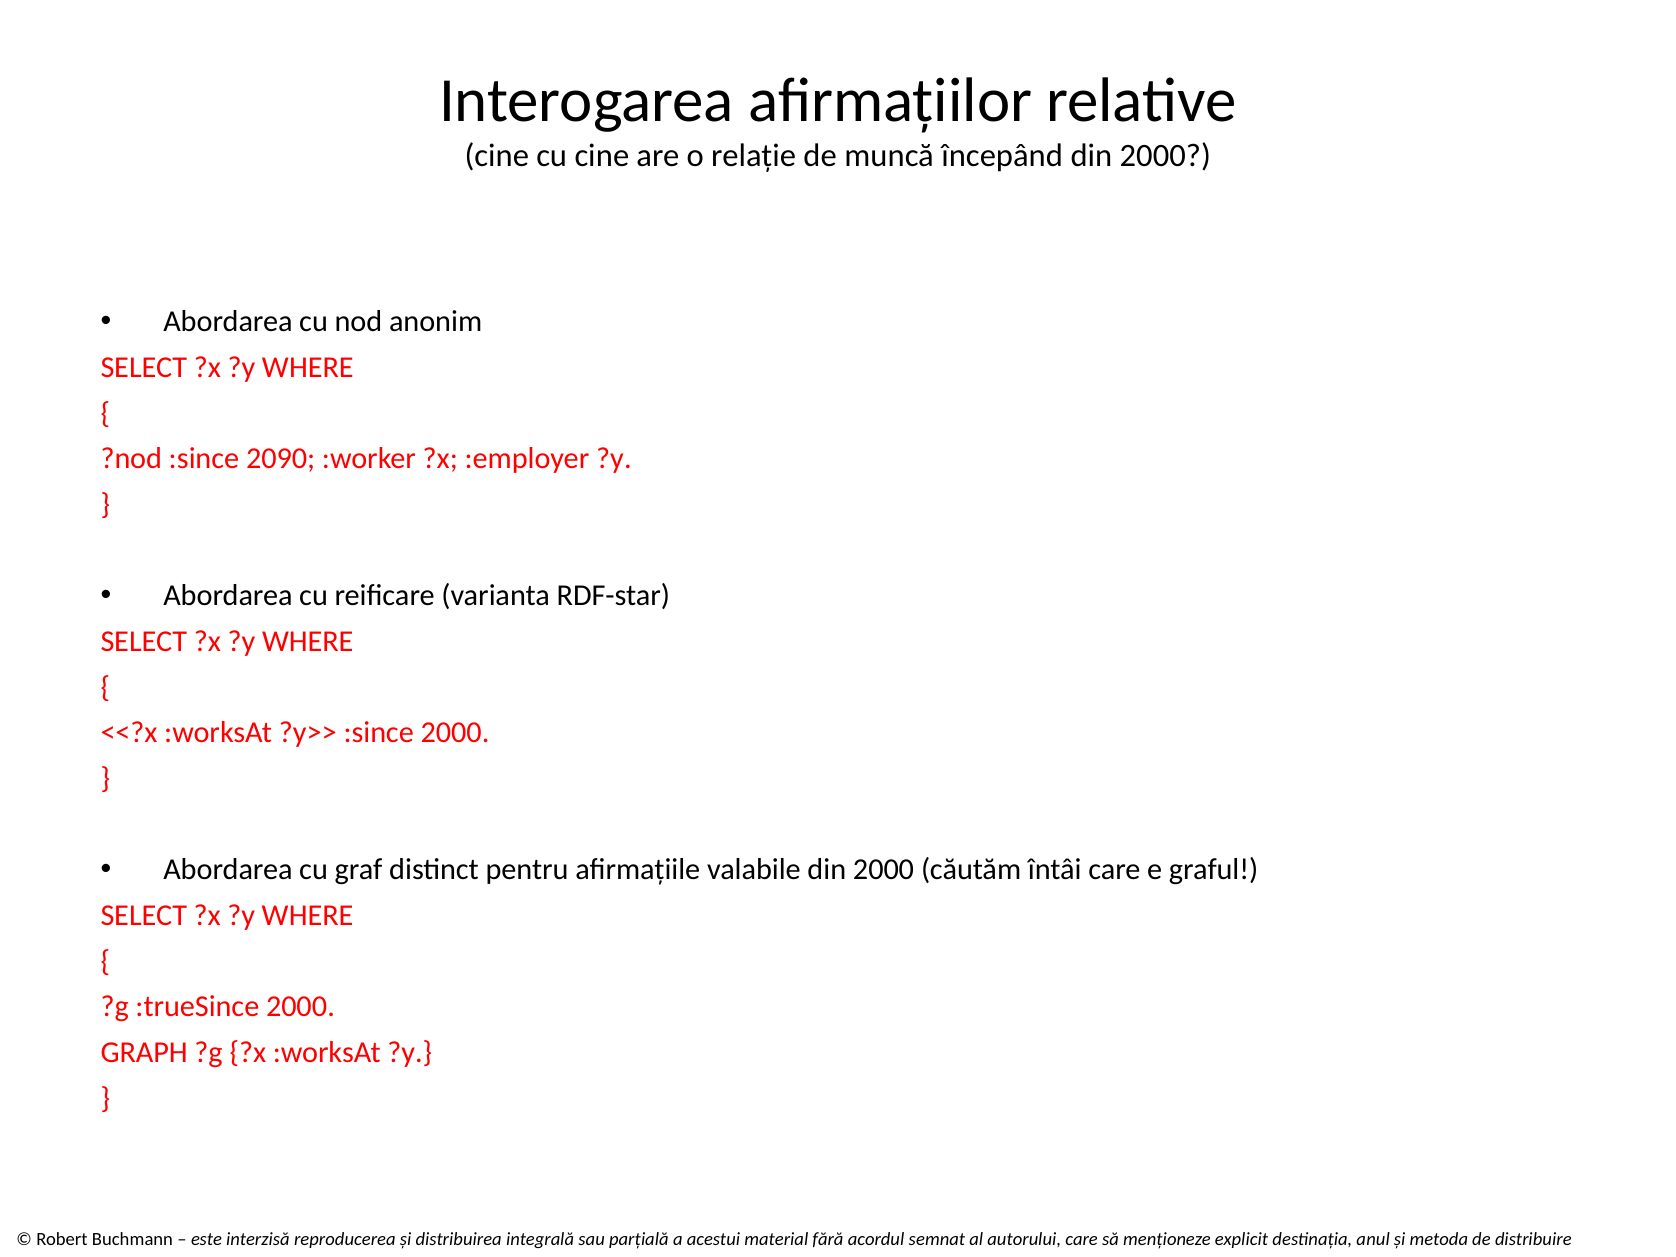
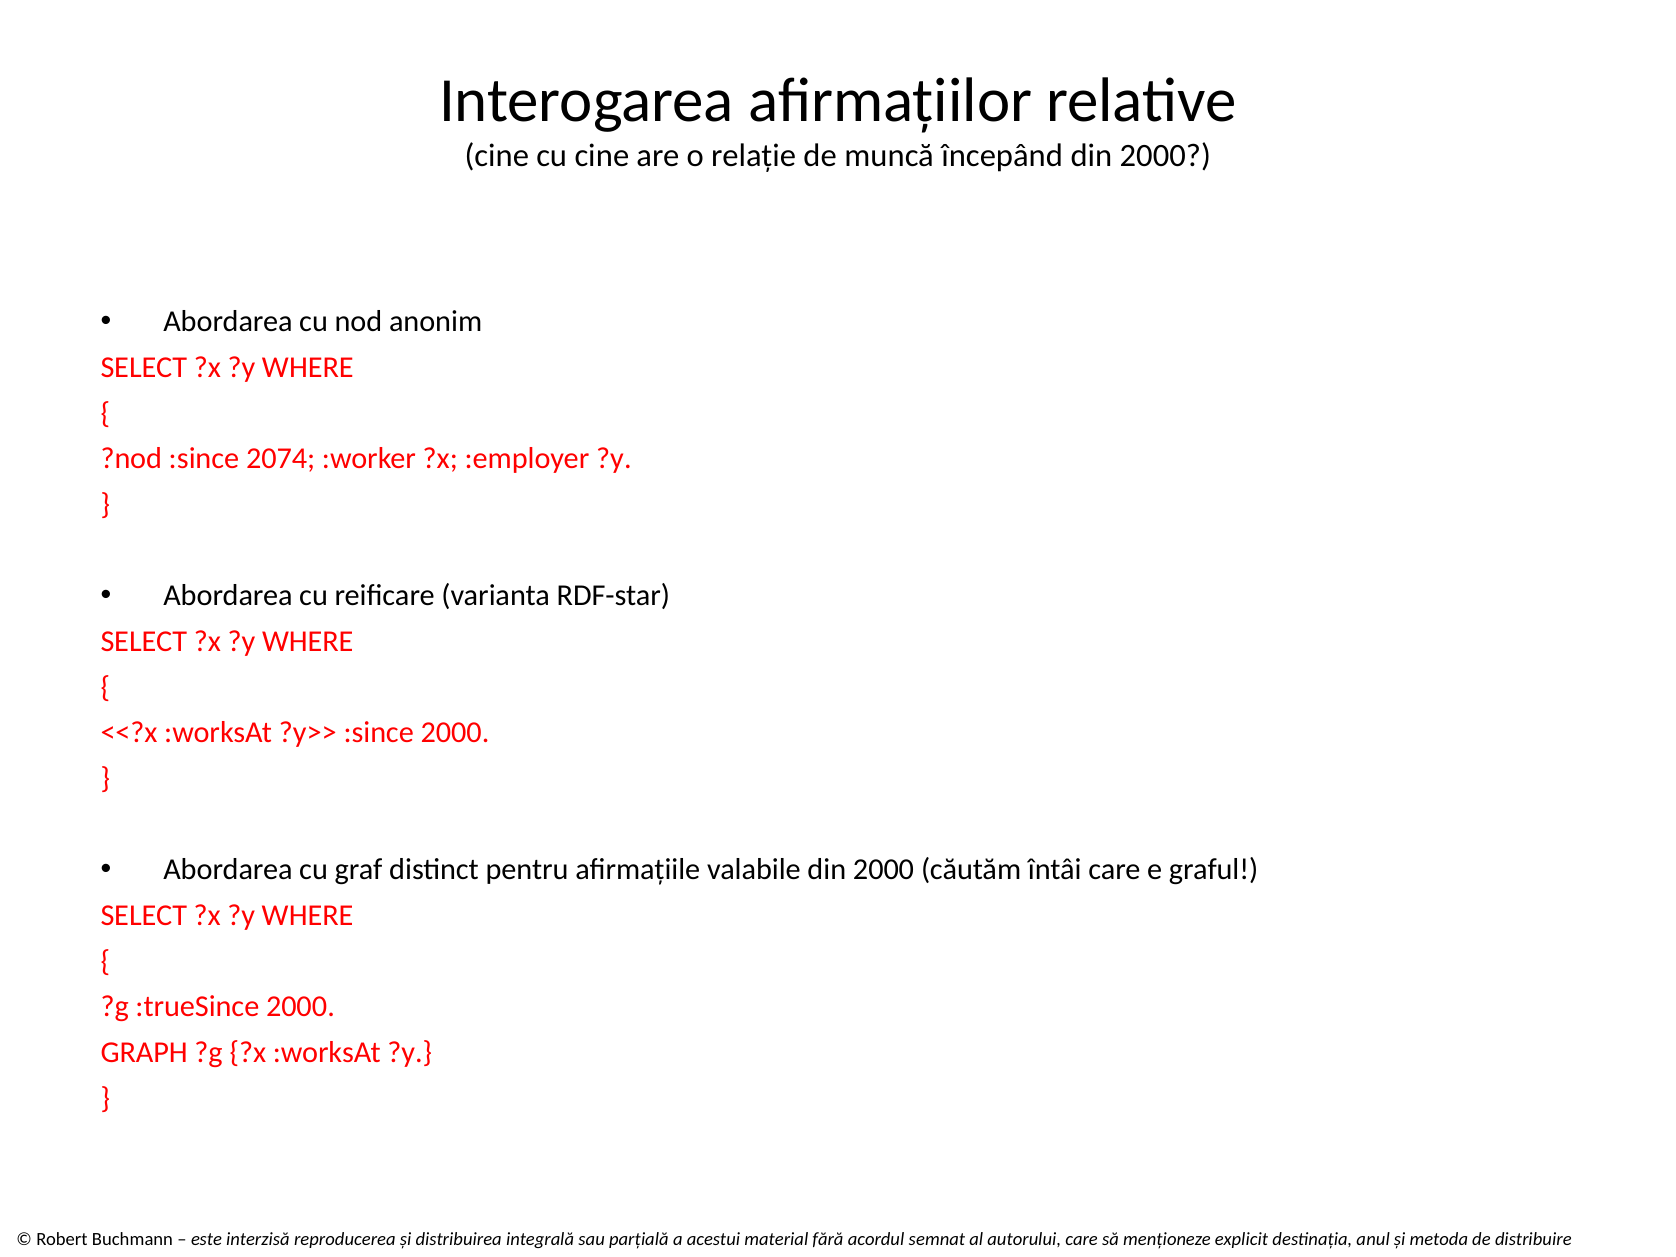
2090: 2090 -> 2074 (281, 459)
